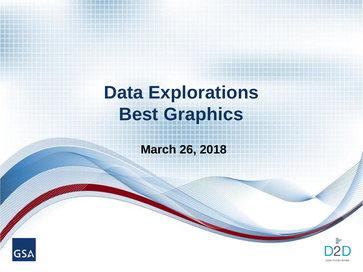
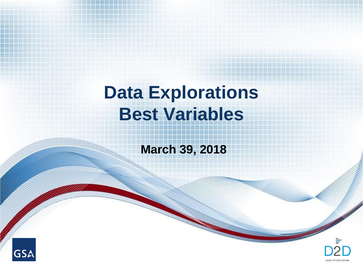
Graphics: Graphics -> Variables (204, 114)
26: 26 -> 39 (188, 150)
